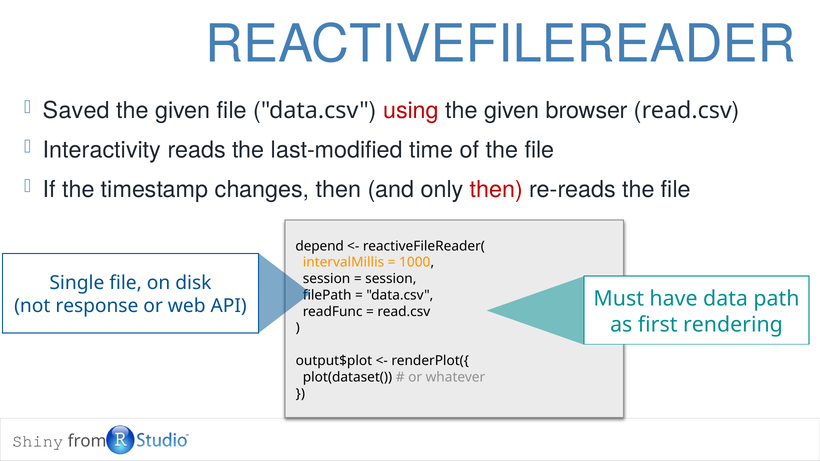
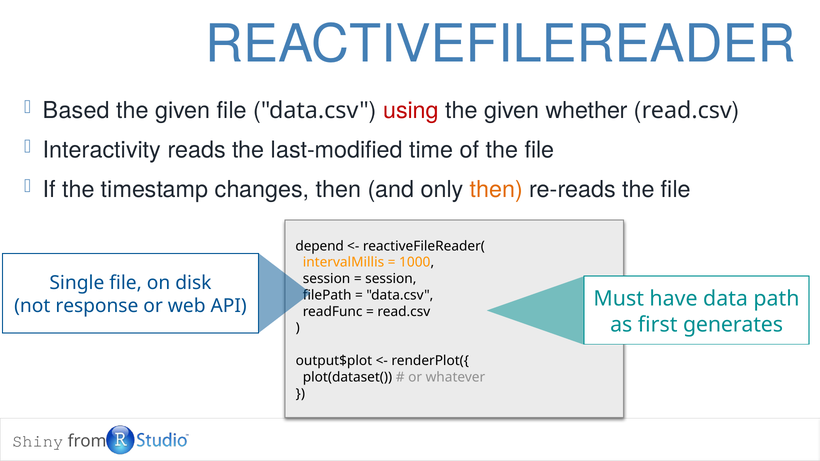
Saved: Saved -> Based (76, 111)
browser: browser -> whether (587, 111)
then colour: red -> orange (496, 190)
rendering: rendering -> generates (733, 325)
